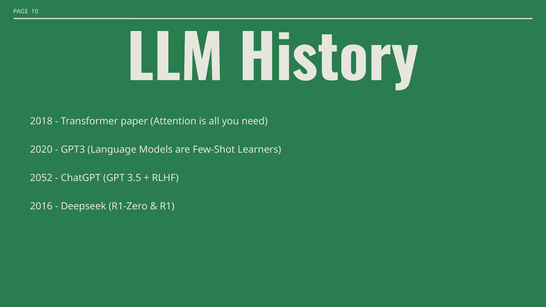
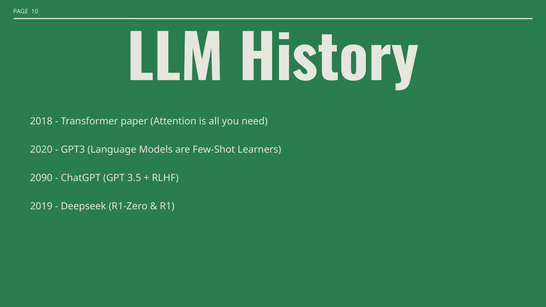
2052: 2052 -> 2090 (41, 178)
2016: 2016 -> 2019 (41, 206)
